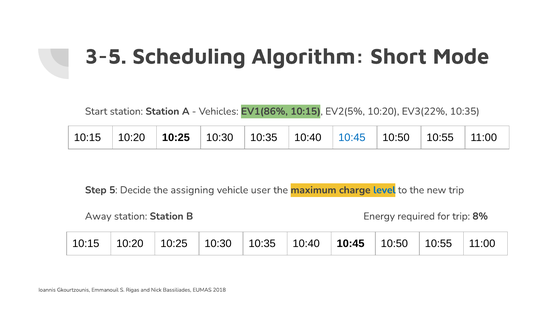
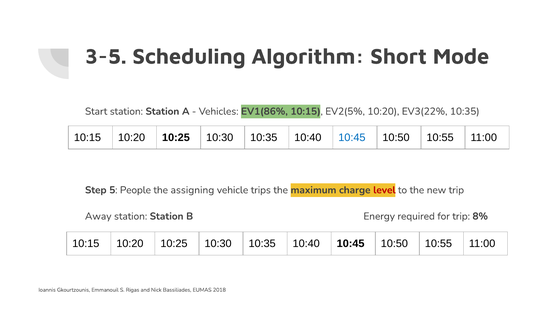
Decide: Decide -> People (135, 190)
user: user -> trips (261, 190)
level colour: blue -> red (384, 190)
